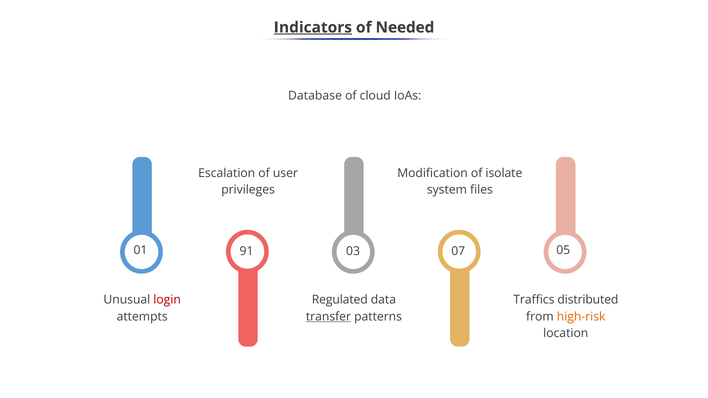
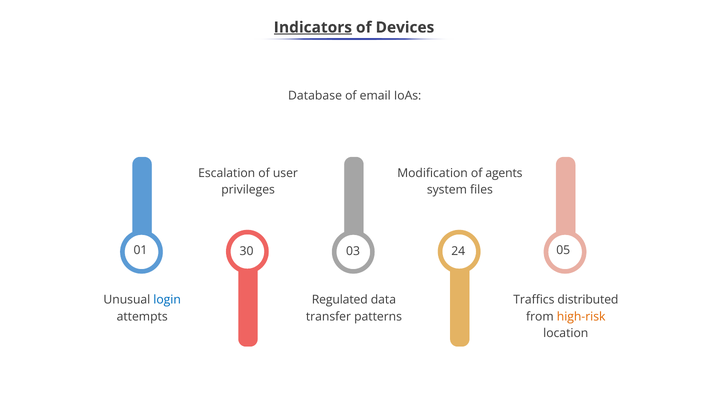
Needed: Needed -> Devices (405, 27)
cloud: cloud -> email (375, 96)
isolate: isolate -> agents (504, 173)
91: 91 -> 30 (247, 251)
07: 07 -> 24 (458, 251)
login colour: red -> blue (167, 300)
transfer underline: present -> none (328, 317)
